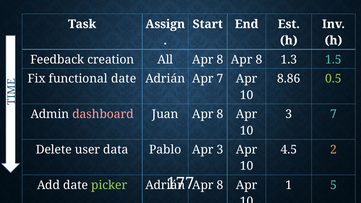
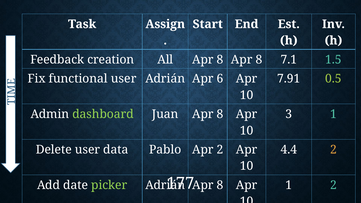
1.3: 1.3 -> 7.1 (289, 60)
functional date: date -> user (124, 79)
Apr 7: 7 -> 6 (220, 79)
8.86: 8.86 -> 7.91 (289, 79)
dashboard colour: pink -> light green (103, 114)
3 7: 7 -> 1 (333, 114)
Apr 3: 3 -> 2 (220, 150)
4.5: 4.5 -> 4.4 (289, 150)
1 5: 5 -> 2 (333, 185)
